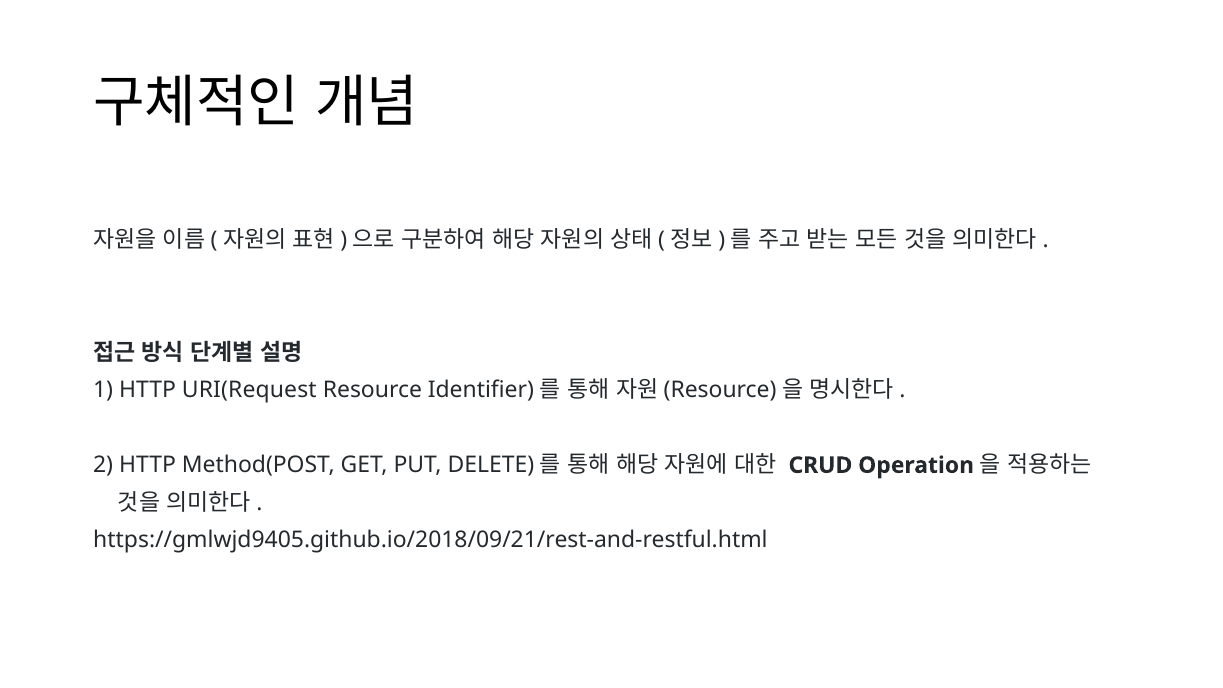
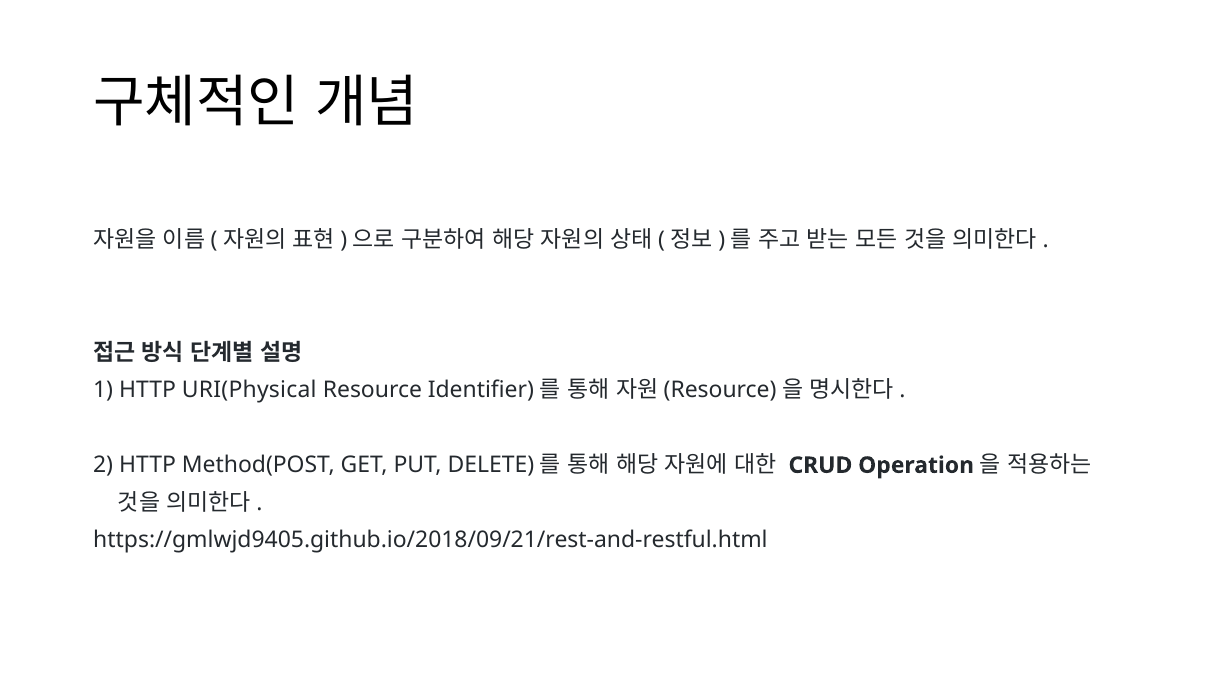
URI(Request: URI(Request -> URI(Physical (249, 390)
